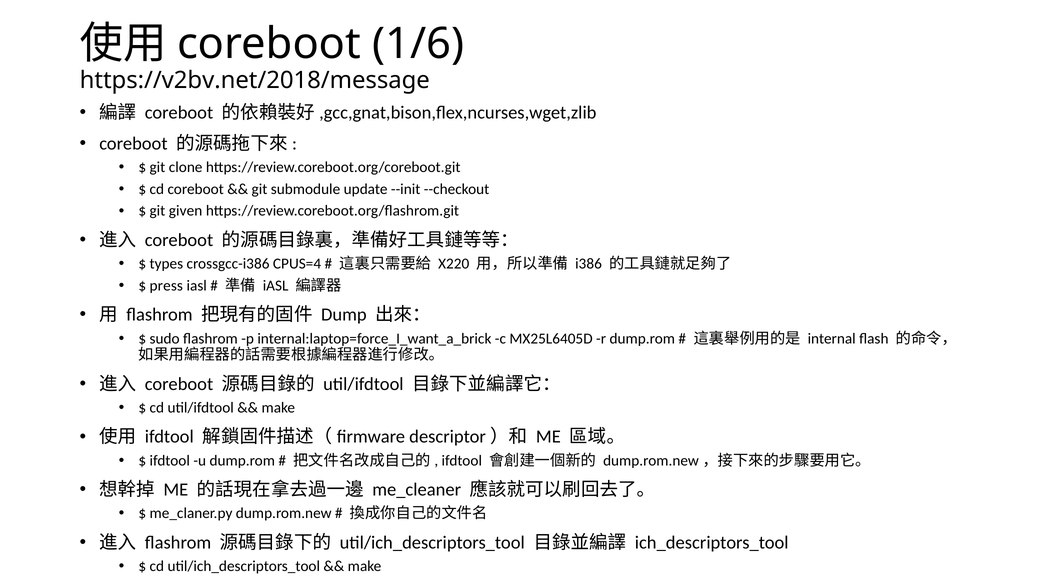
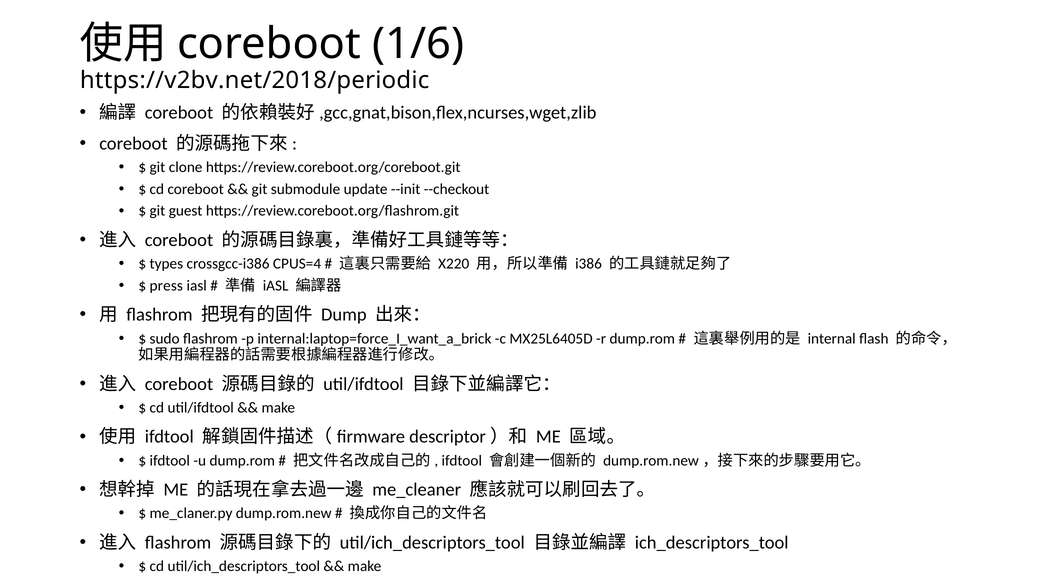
https://v2bv.net/2018/message: https://v2bv.net/2018/message -> https://v2bv.net/2018/periodic (255, 80)
given: given -> guest (186, 211)
